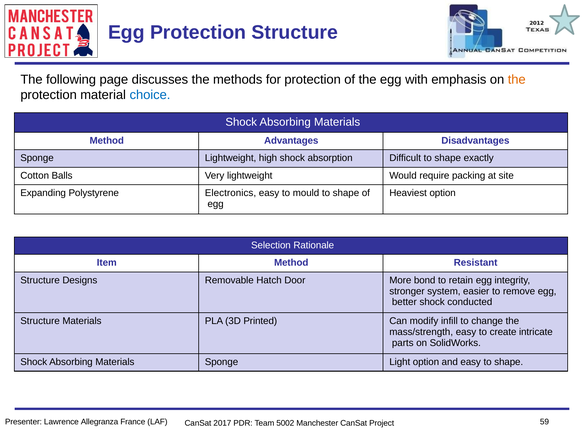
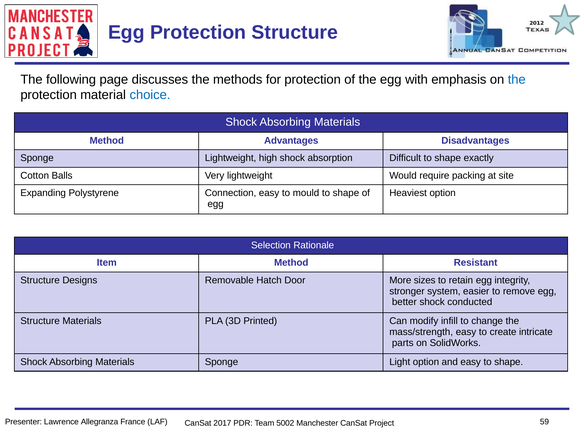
the colour: orange -> blue (517, 79)
Electronics: Electronics -> Connection (231, 193)
bond: bond -> sizes (425, 280)
